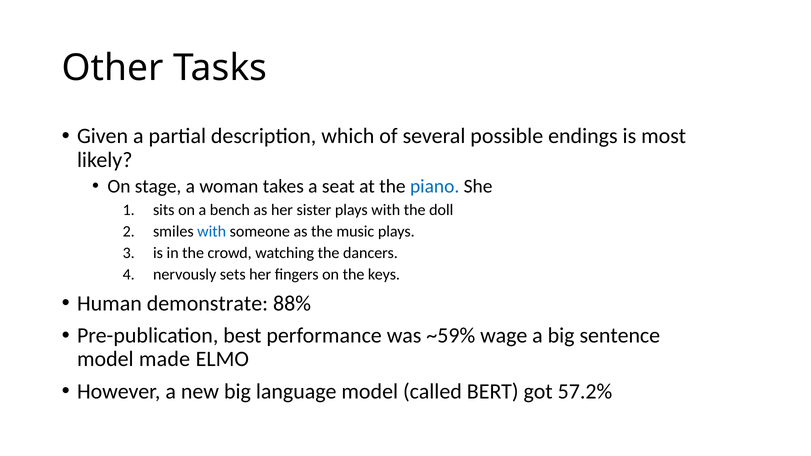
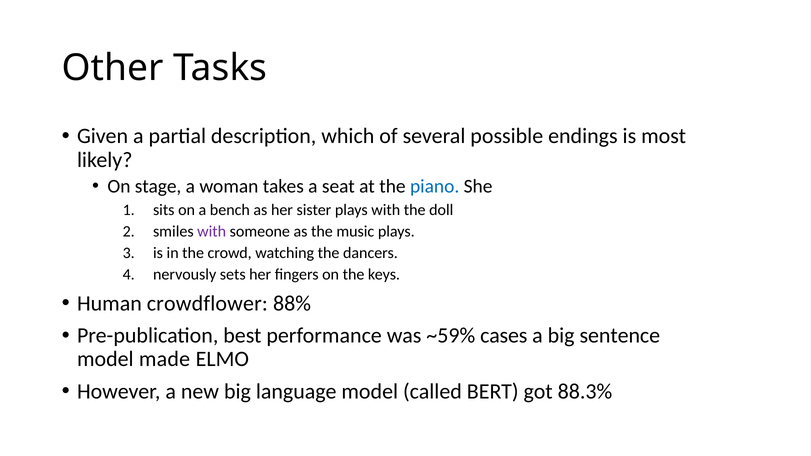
with colour: blue -> purple (212, 231)
demonstrate: demonstrate -> crowdflower (207, 303)
wage: wage -> cases (504, 336)
57.2%: 57.2% -> 88.3% (585, 391)
